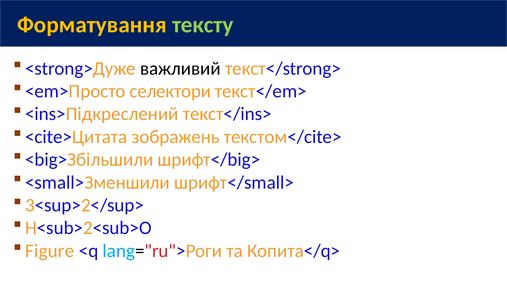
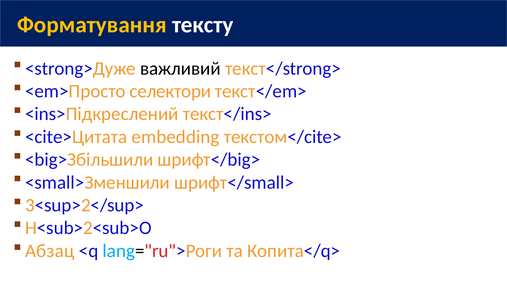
тексту colour: light green -> white (203, 25)
зображень: зображень -> embedding (176, 137)
Figure: Figure -> Абзац (50, 251)
